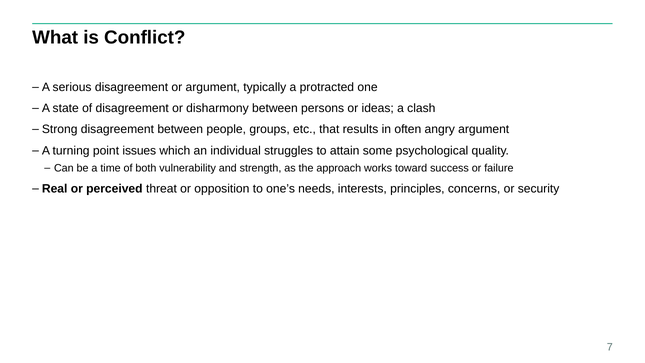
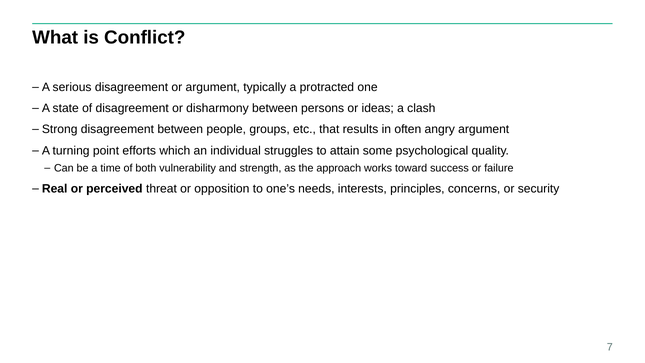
issues: issues -> efforts (139, 150)
